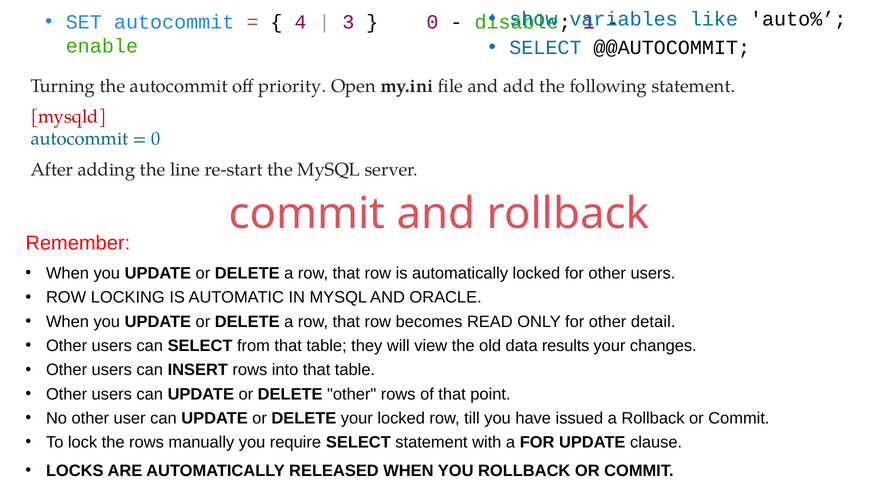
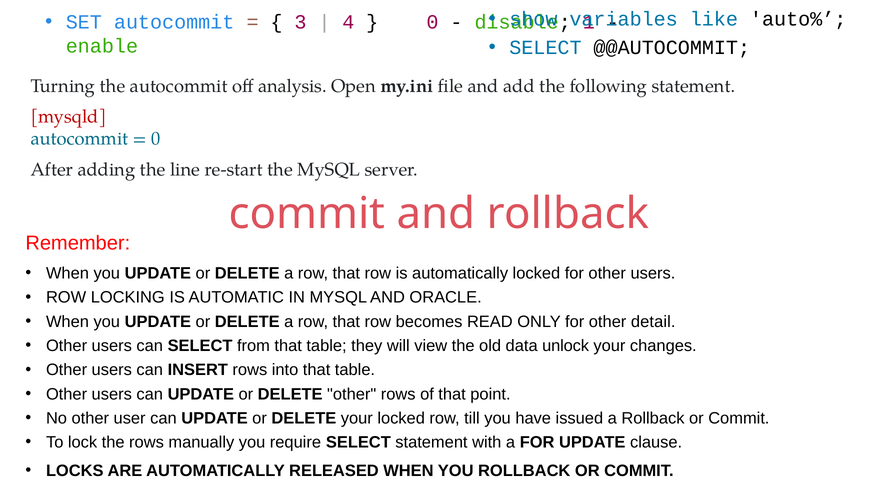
4: 4 -> 3 (301, 22)
3: 3 -> 4 (348, 22)
priority: priority -> analysis (292, 86)
results: results -> unlock (566, 346)
